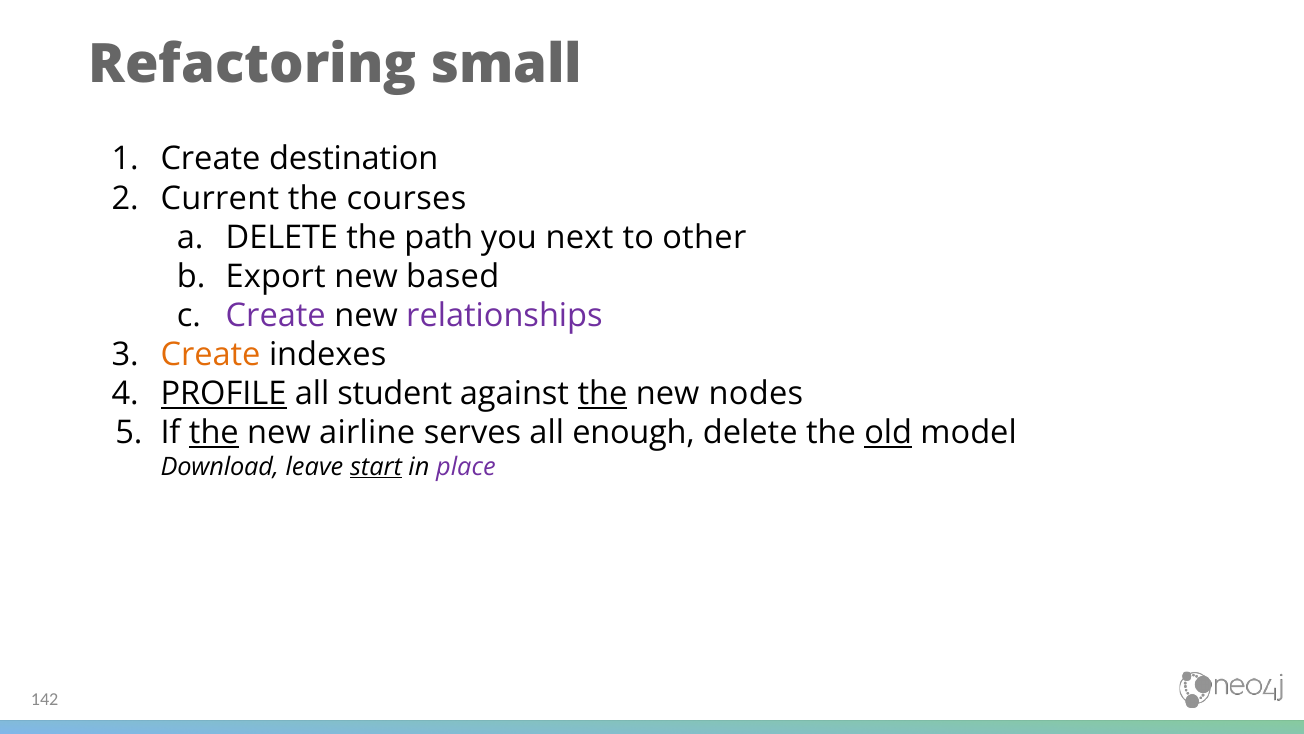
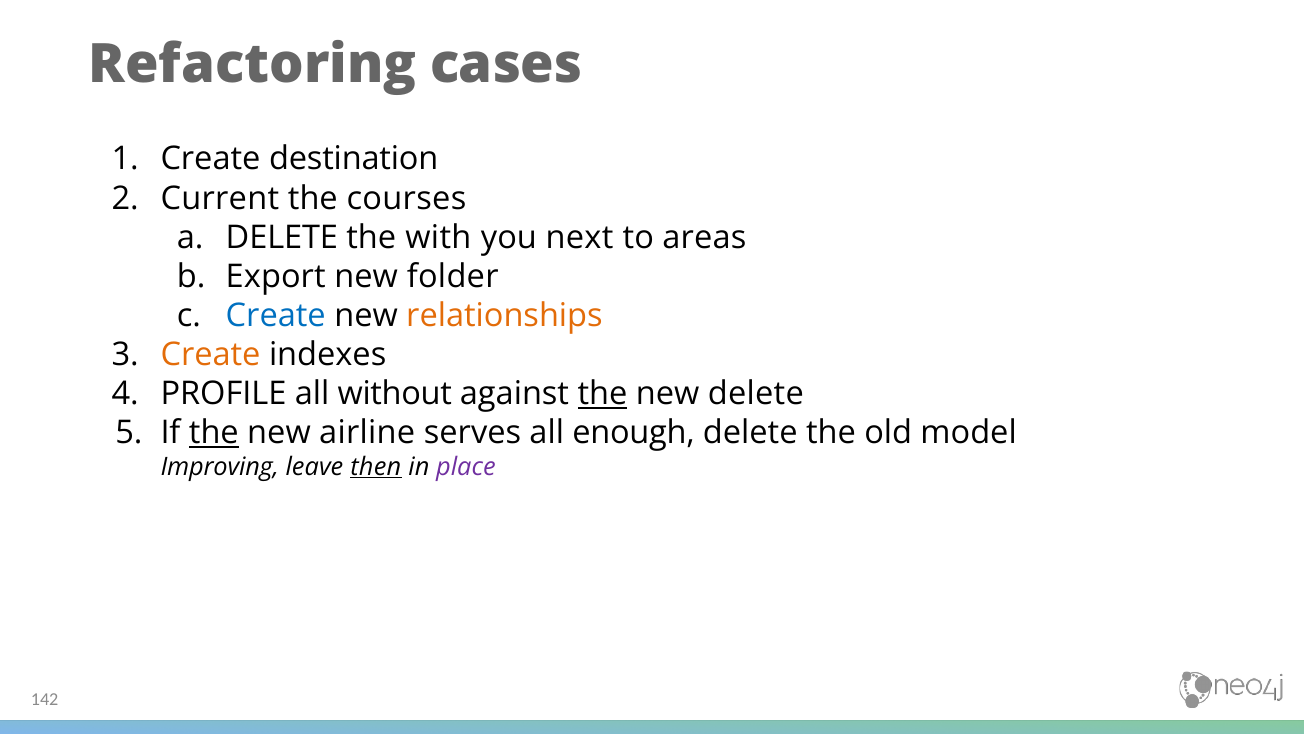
small: small -> cases (506, 65)
path: path -> with (438, 237)
other: other -> areas (704, 237)
based: based -> folder (453, 276)
Create colour: purple -> blue (276, 316)
relationships colour: purple -> orange (504, 316)
PROFILE underline: present -> none (224, 394)
student: student -> without (395, 394)
new nodes: nodes -> delete (756, 394)
old underline: present -> none (888, 433)
Download: Download -> Improving (220, 467)
start: start -> then (376, 467)
